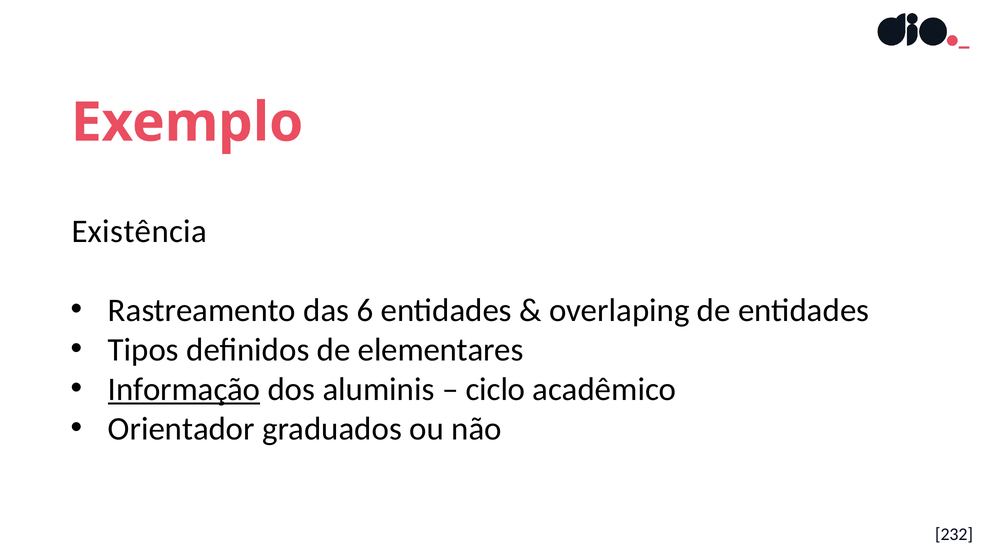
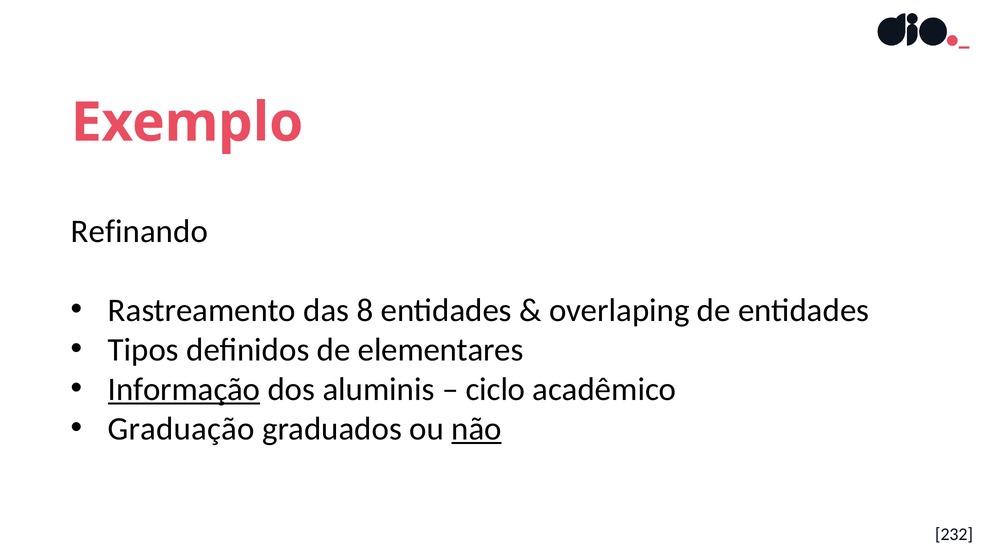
Existência: Existência -> Refinando (139, 232)
6: 6 -> 8 (365, 311)
Orientador: Orientador -> Graduação (181, 429)
não underline: none -> present (476, 429)
